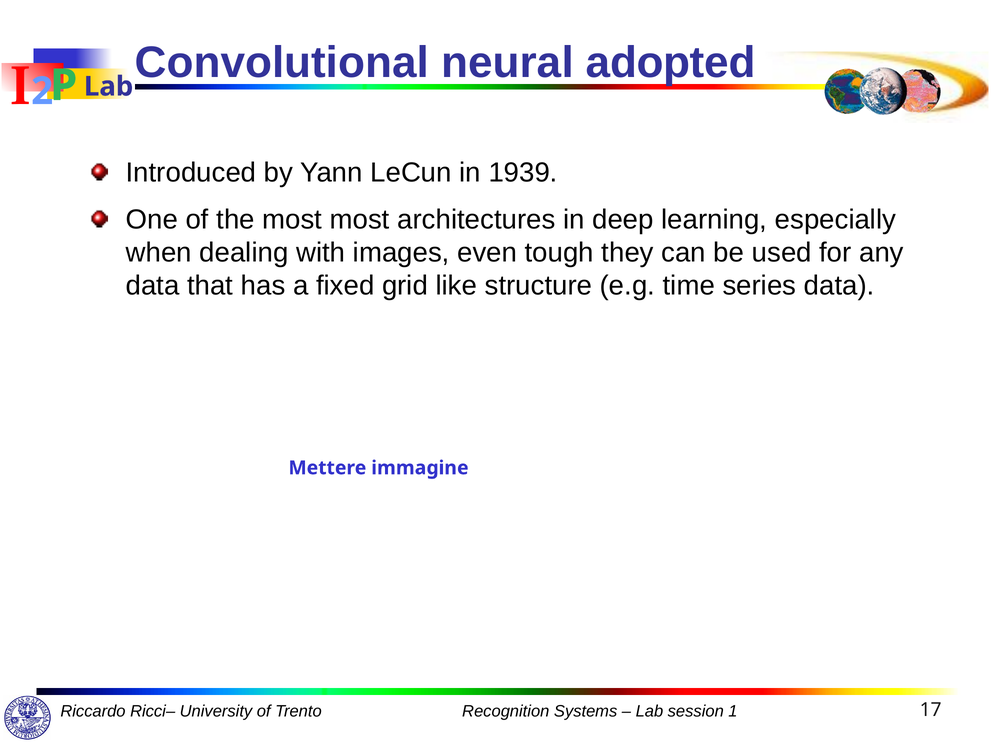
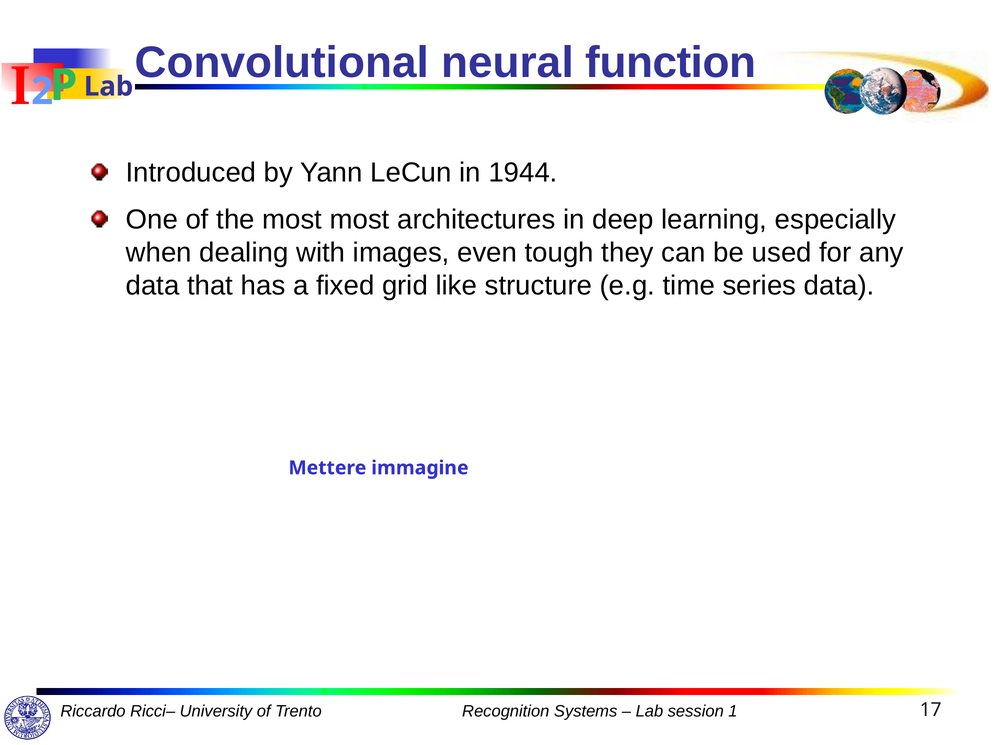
adopted: adopted -> function (671, 63)
1939: 1939 -> 1944 (523, 172)
